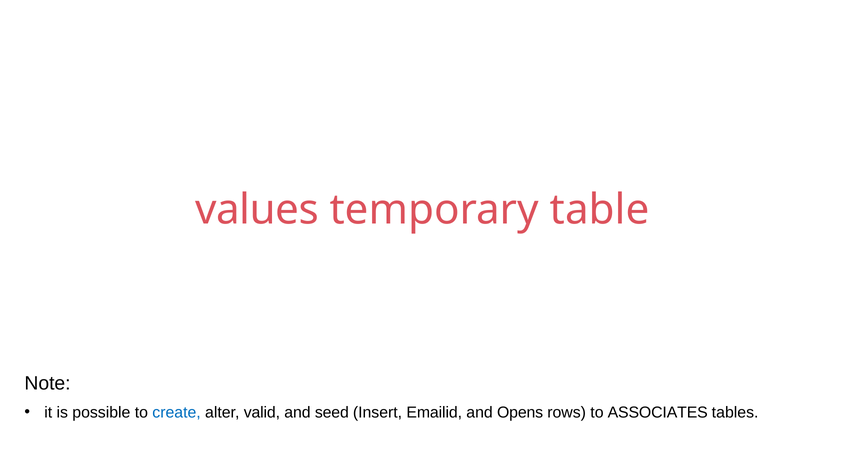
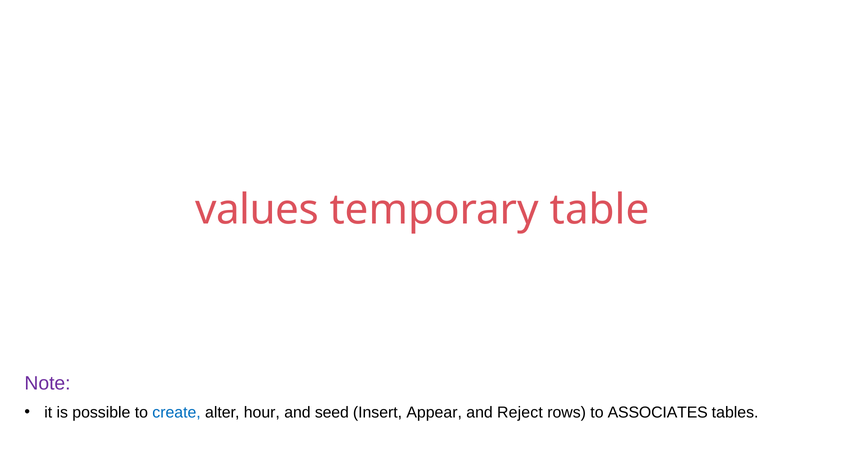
Note colour: black -> purple (48, 384)
valid: valid -> hour (262, 413)
Emailid: Emailid -> Appear (434, 413)
Opens: Opens -> Reject (520, 413)
